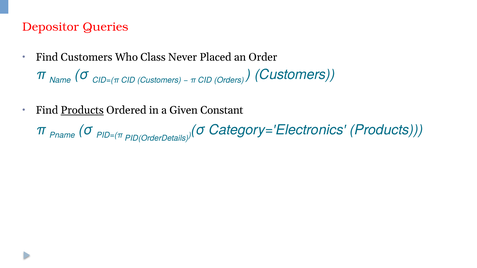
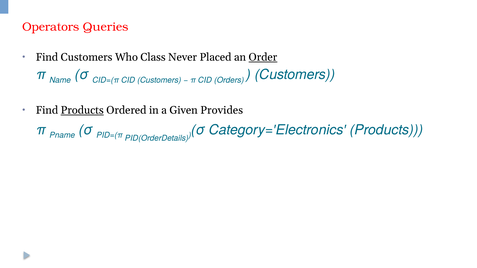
Depositor: Depositor -> Operators (51, 27)
Order underline: none -> present (263, 57)
Constant: Constant -> Provides (222, 110)
